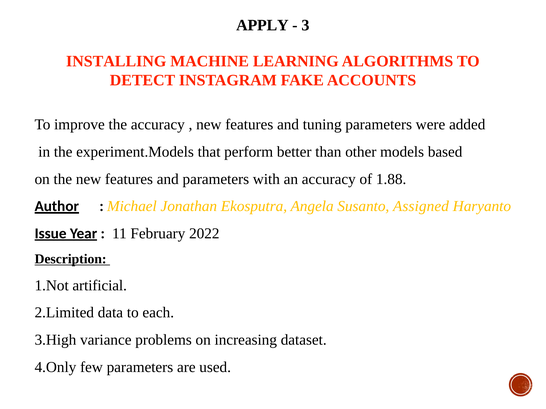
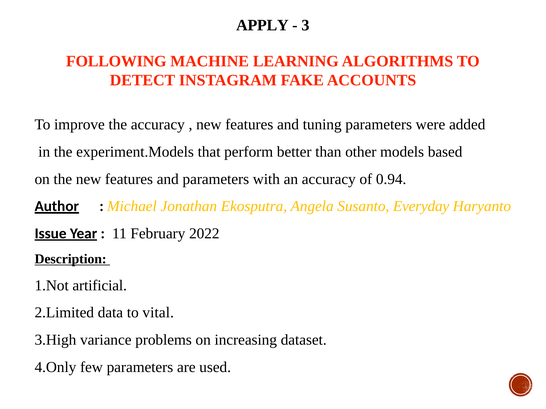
INSTALLING: INSTALLING -> FOLLOWING (116, 61)
1.88: 1.88 -> 0.94 (391, 179)
Assigned: Assigned -> Everyday (421, 207)
each: each -> vital (158, 313)
